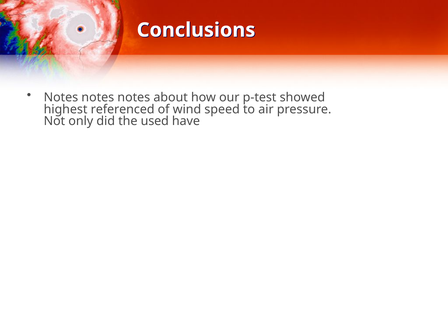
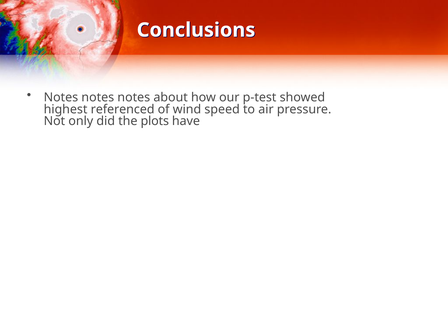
used: used -> plots (155, 121)
